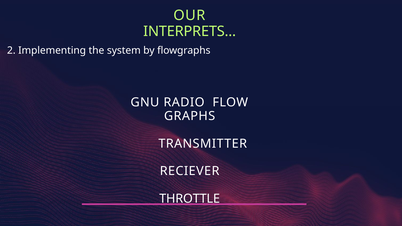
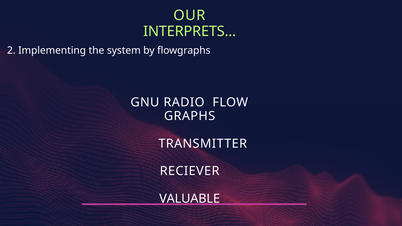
THROTTLE: THROTTLE -> VALUABLE (190, 199)
